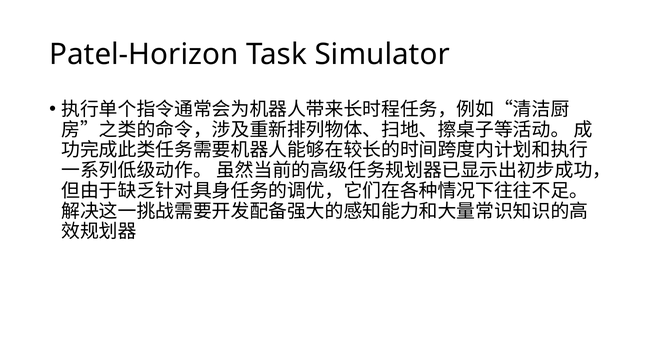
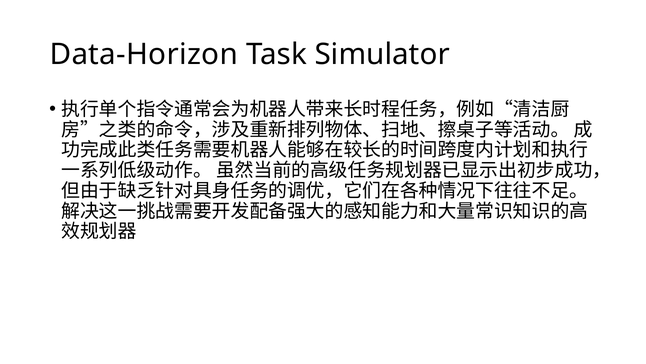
Patel-Horizon: Patel-Horizon -> Data-Horizon (144, 54)
